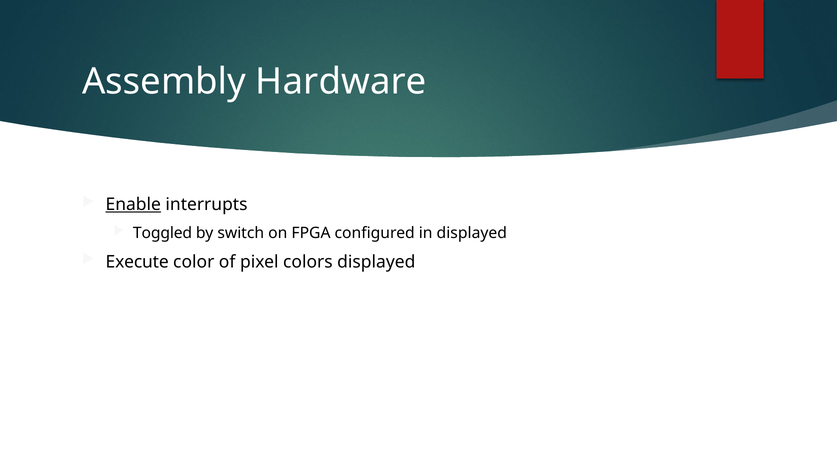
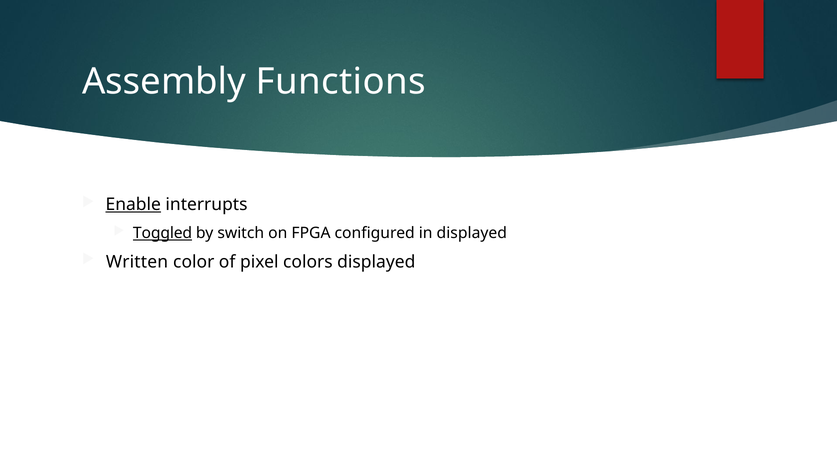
Hardware: Hardware -> Functions (341, 82)
Toggled underline: none -> present (163, 233)
Execute: Execute -> Written (137, 262)
